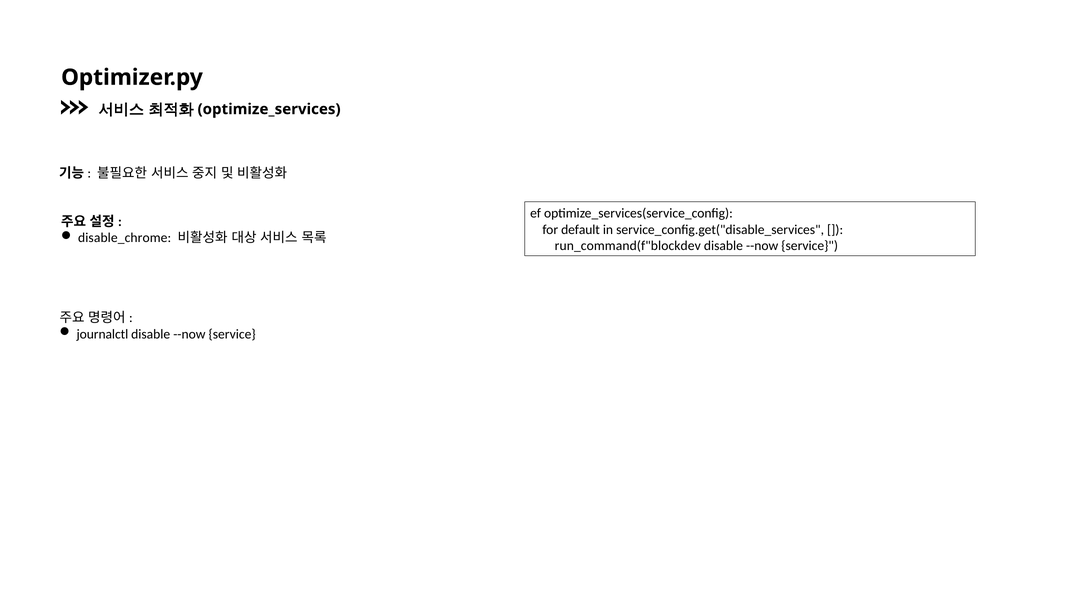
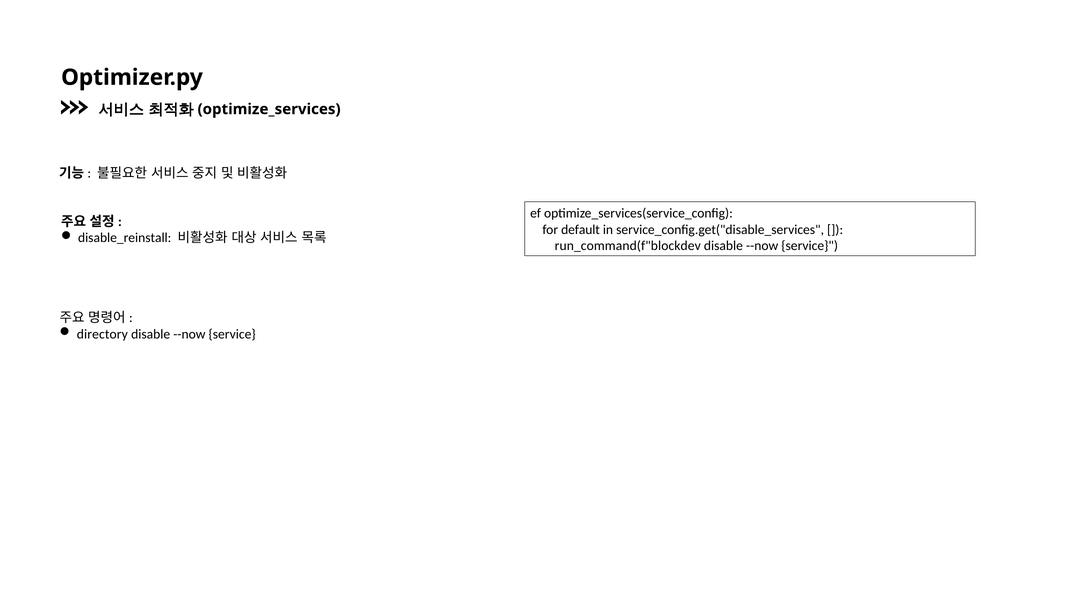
disable_chrome: disable_chrome -> disable_reinstall (125, 238)
journalctl: journalctl -> directory (102, 334)
